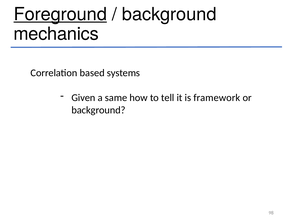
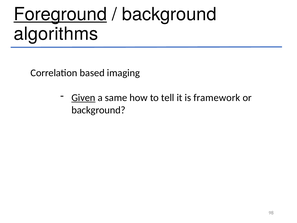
mechanics: mechanics -> algorithms (56, 34)
systems: systems -> imaging (123, 73)
Given underline: none -> present (83, 98)
